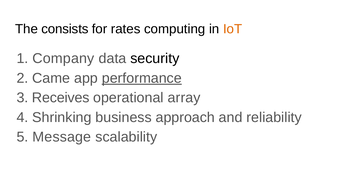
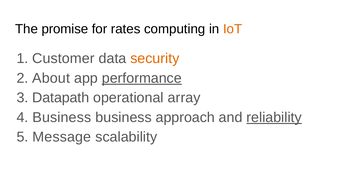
consists: consists -> promise (65, 29)
Company: Company -> Customer (63, 59)
security colour: black -> orange (155, 59)
Came: Came -> About (51, 78)
Receives: Receives -> Datapath (61, 98)
Shrinking: Shrinking -> Business (62, 118)
reliability underline: none -> present (274, 118)
